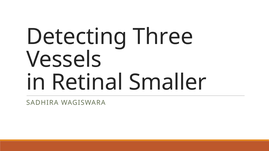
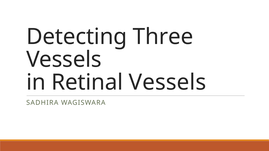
Retinal Smaller: Smaller -> Vessels (167, 82)
